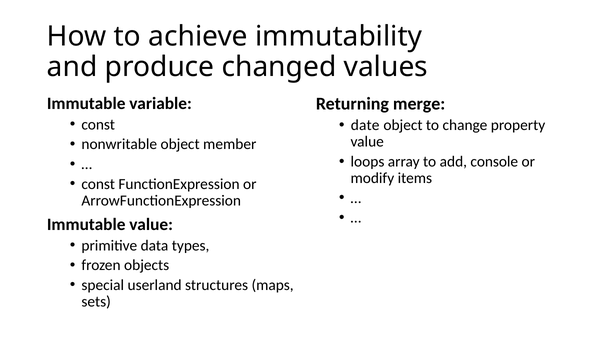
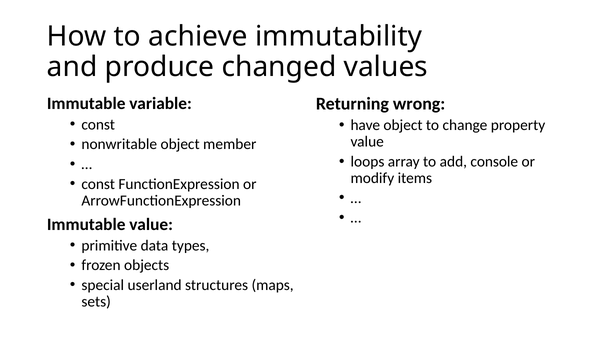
merge: merge -> wrong (419, 104)
date: date -> have (365, 125)
